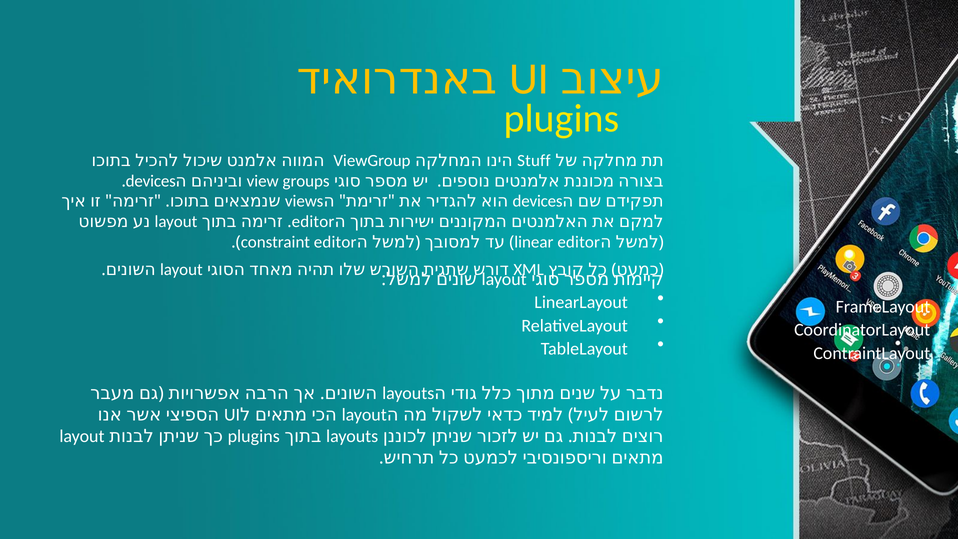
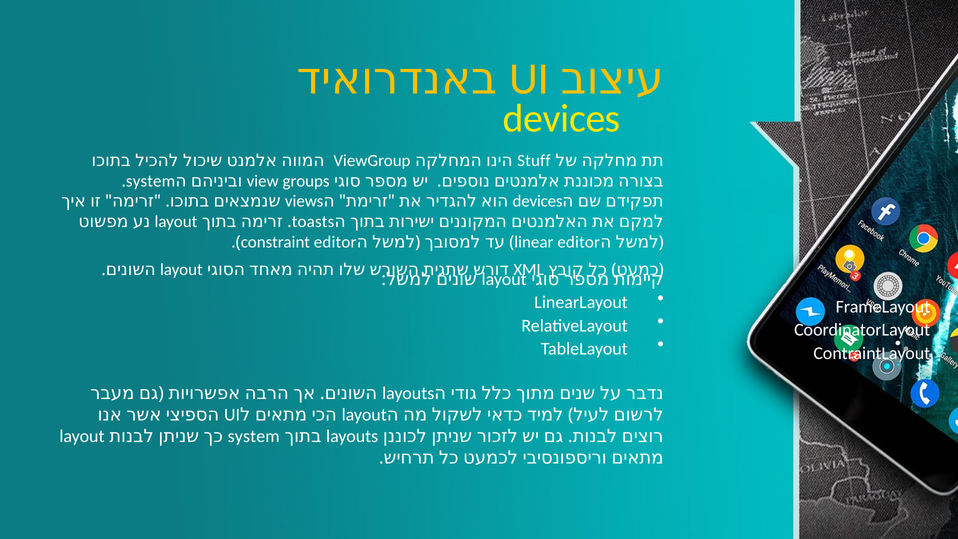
plugins: plugins -> devices (562, 118)
devices: devices -> system (151, 181)
editor: editor -> toasts (313, 222)
plugins: plugins -> system (254, 436)
